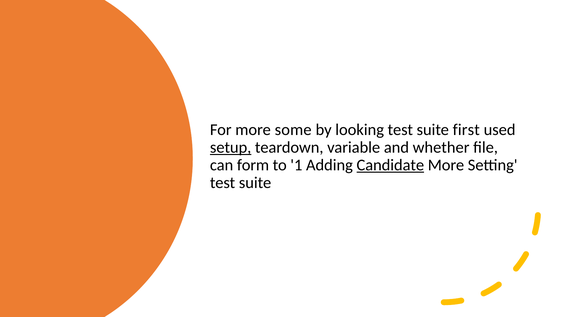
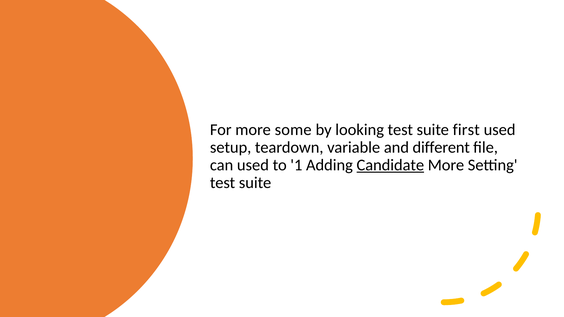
setup underline: present -> none (231, 148)
whether: whether -> different (441, 148)
can form: form -> used (253, 165)
